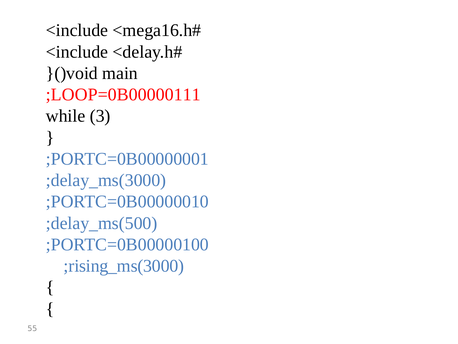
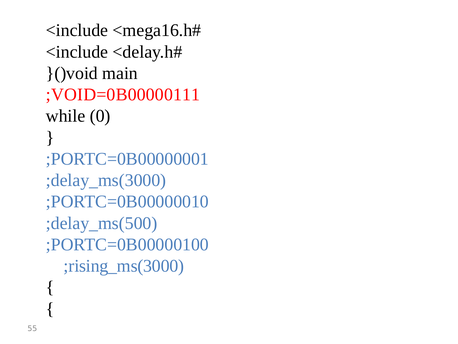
LOOP=0B00000111: LOOP=0B00000111 -> VOID=0B00000111 (126, 95)
3: 3 -> 0 (100, 116)
